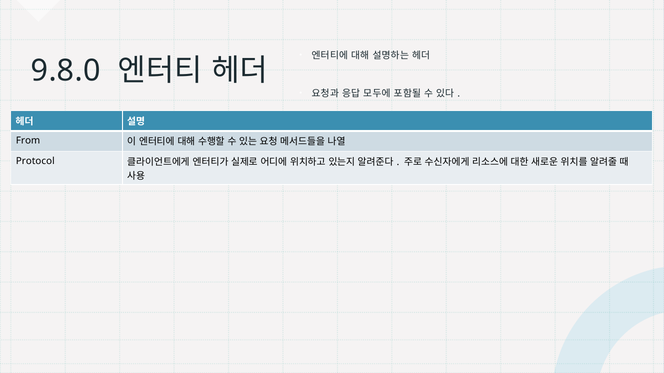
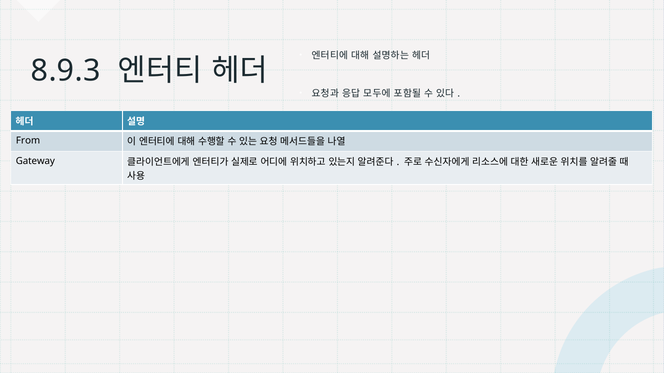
9.8.0: 9.8.0 -> 8.9.3 (66, 71)
Protocol: Protocol -> Gateway (35, 161)
